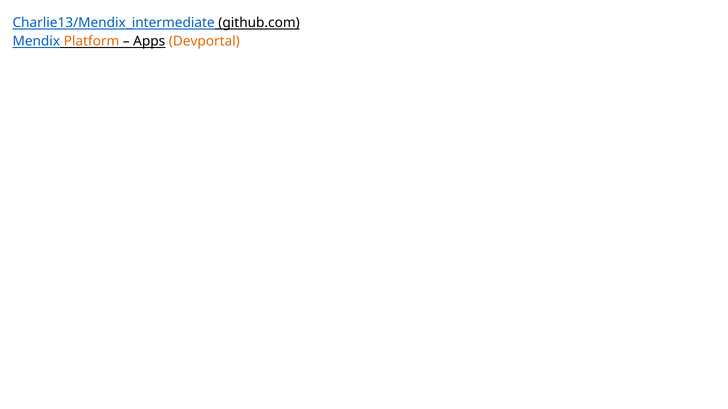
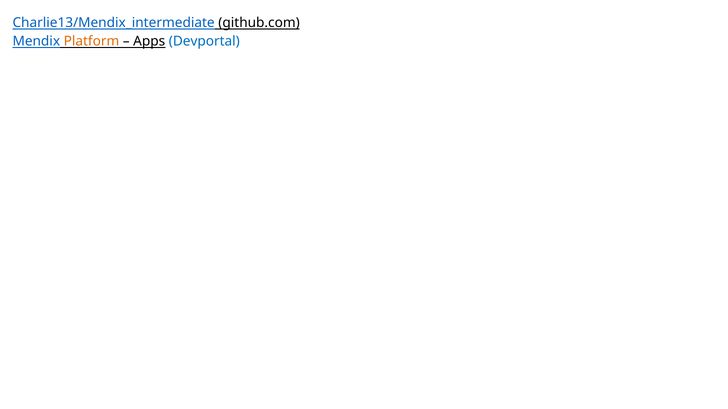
Devportal colour: orange -> blue (204, 41)
